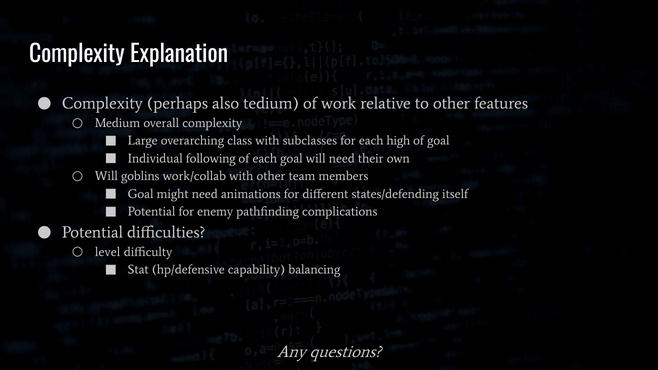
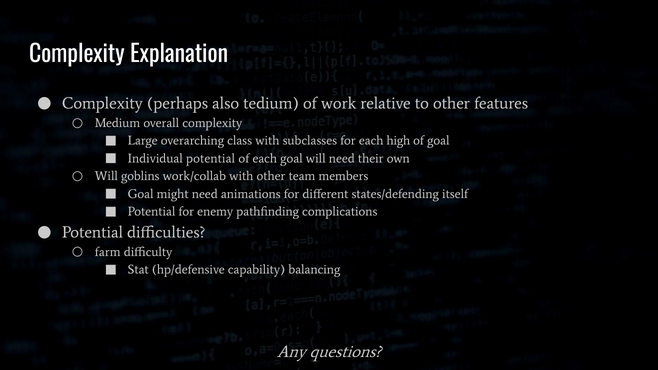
Individual following: following -> potential (211, 158)
level: level -> farm (108, 252)
